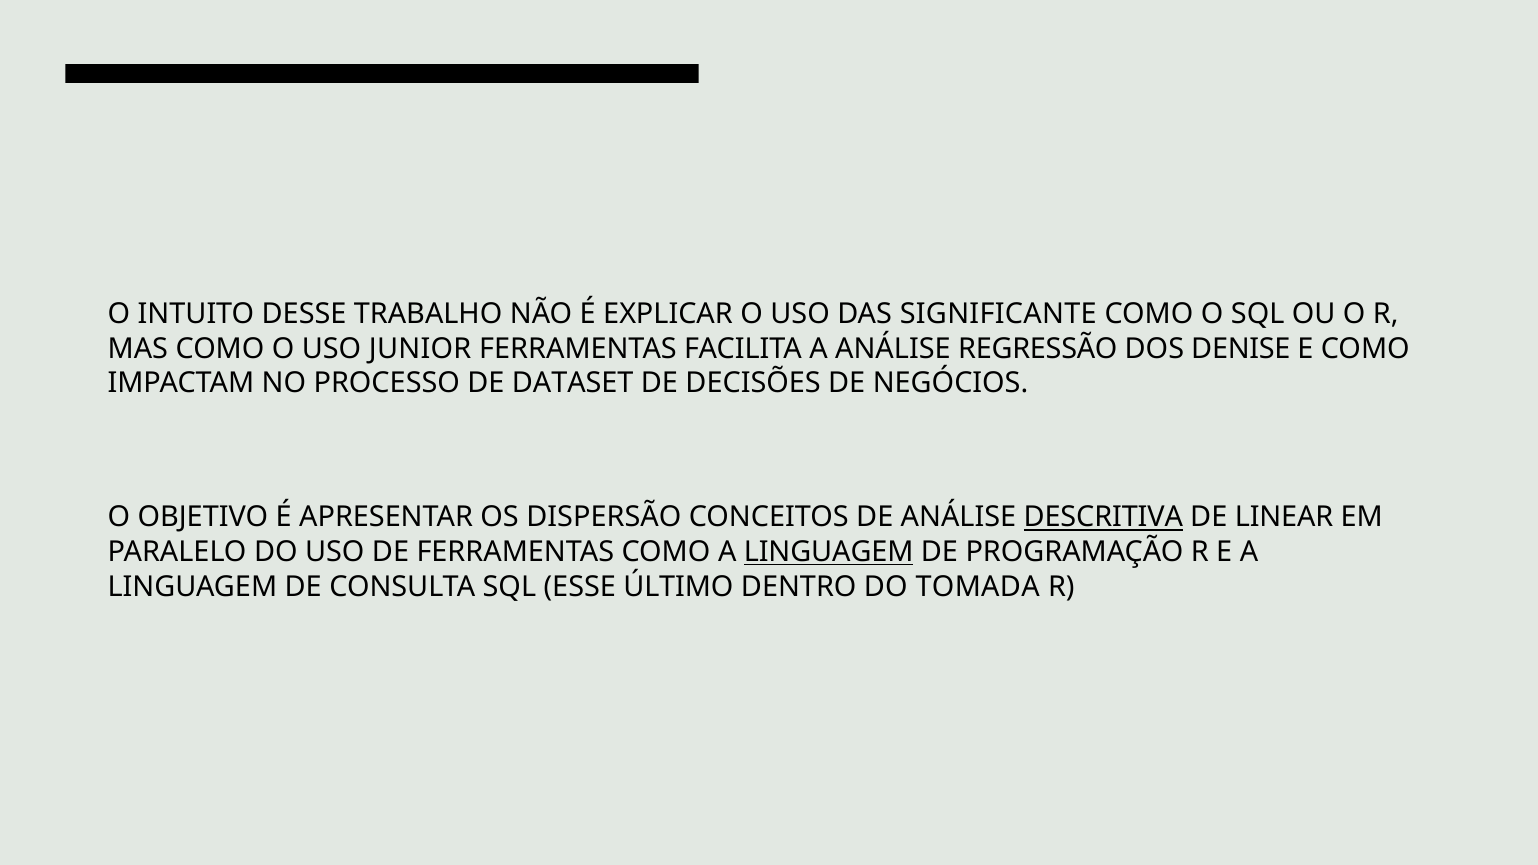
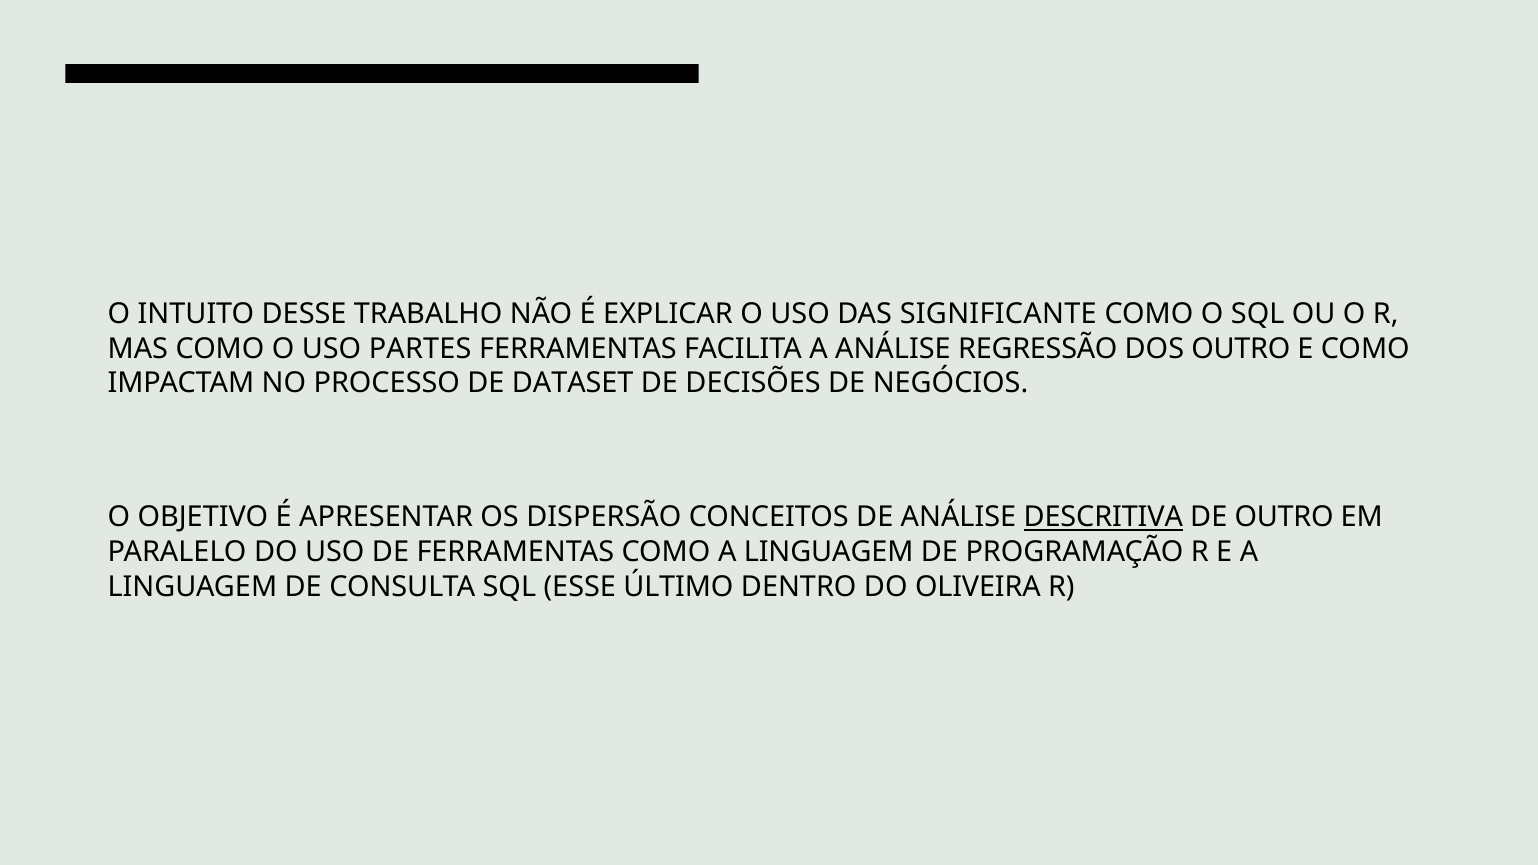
JUNIOR: JUNIOR -> PARTES (420, 349)
DOS DENISE: DENISE -> OUTRO (1241, 349)
DE LINEAR: LINEAR -> OUTRO (1284, 517)
LINGUAGEM underline: present -> none (829, 552)
TOMADA: TOMADA -> OLIVEIRA (978, 587)
